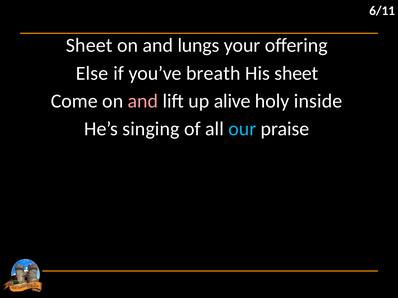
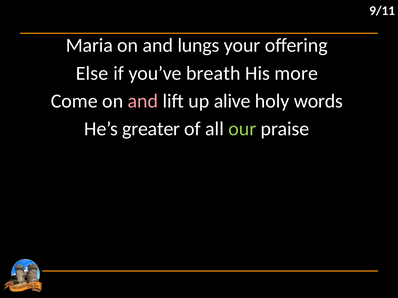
6/11: 6/11 -> 9/11 (382, 11)
Sheet: Sheet -> Maria (89, 45)
His sheet: sheet -> more (296, 73)
inside: inside -> words (318, 101)
singing: singing -> greater (151, 129)
our colour: light blue -> light green (242, 129)
